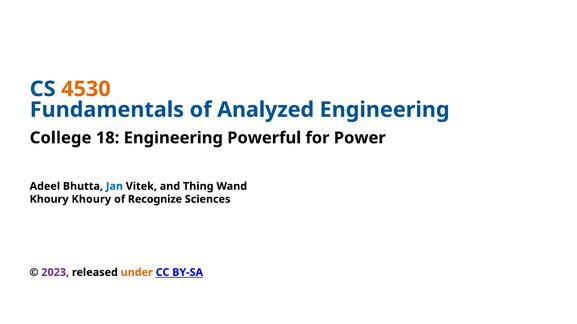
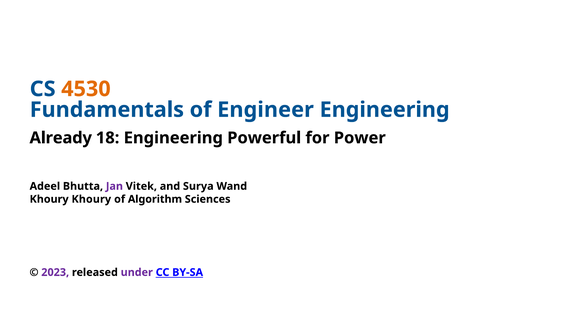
Analyzed: Analyzed -> Engineer (266, 110)
College: College -> Already (61, 138)
Jan colour: blue -> purple (114, 187)
Thing: Thing -> Surya (198, 187)
Recognize: Recognize -> Algorithm (155, 200)
under colour: orange -> purple (137, 273)
